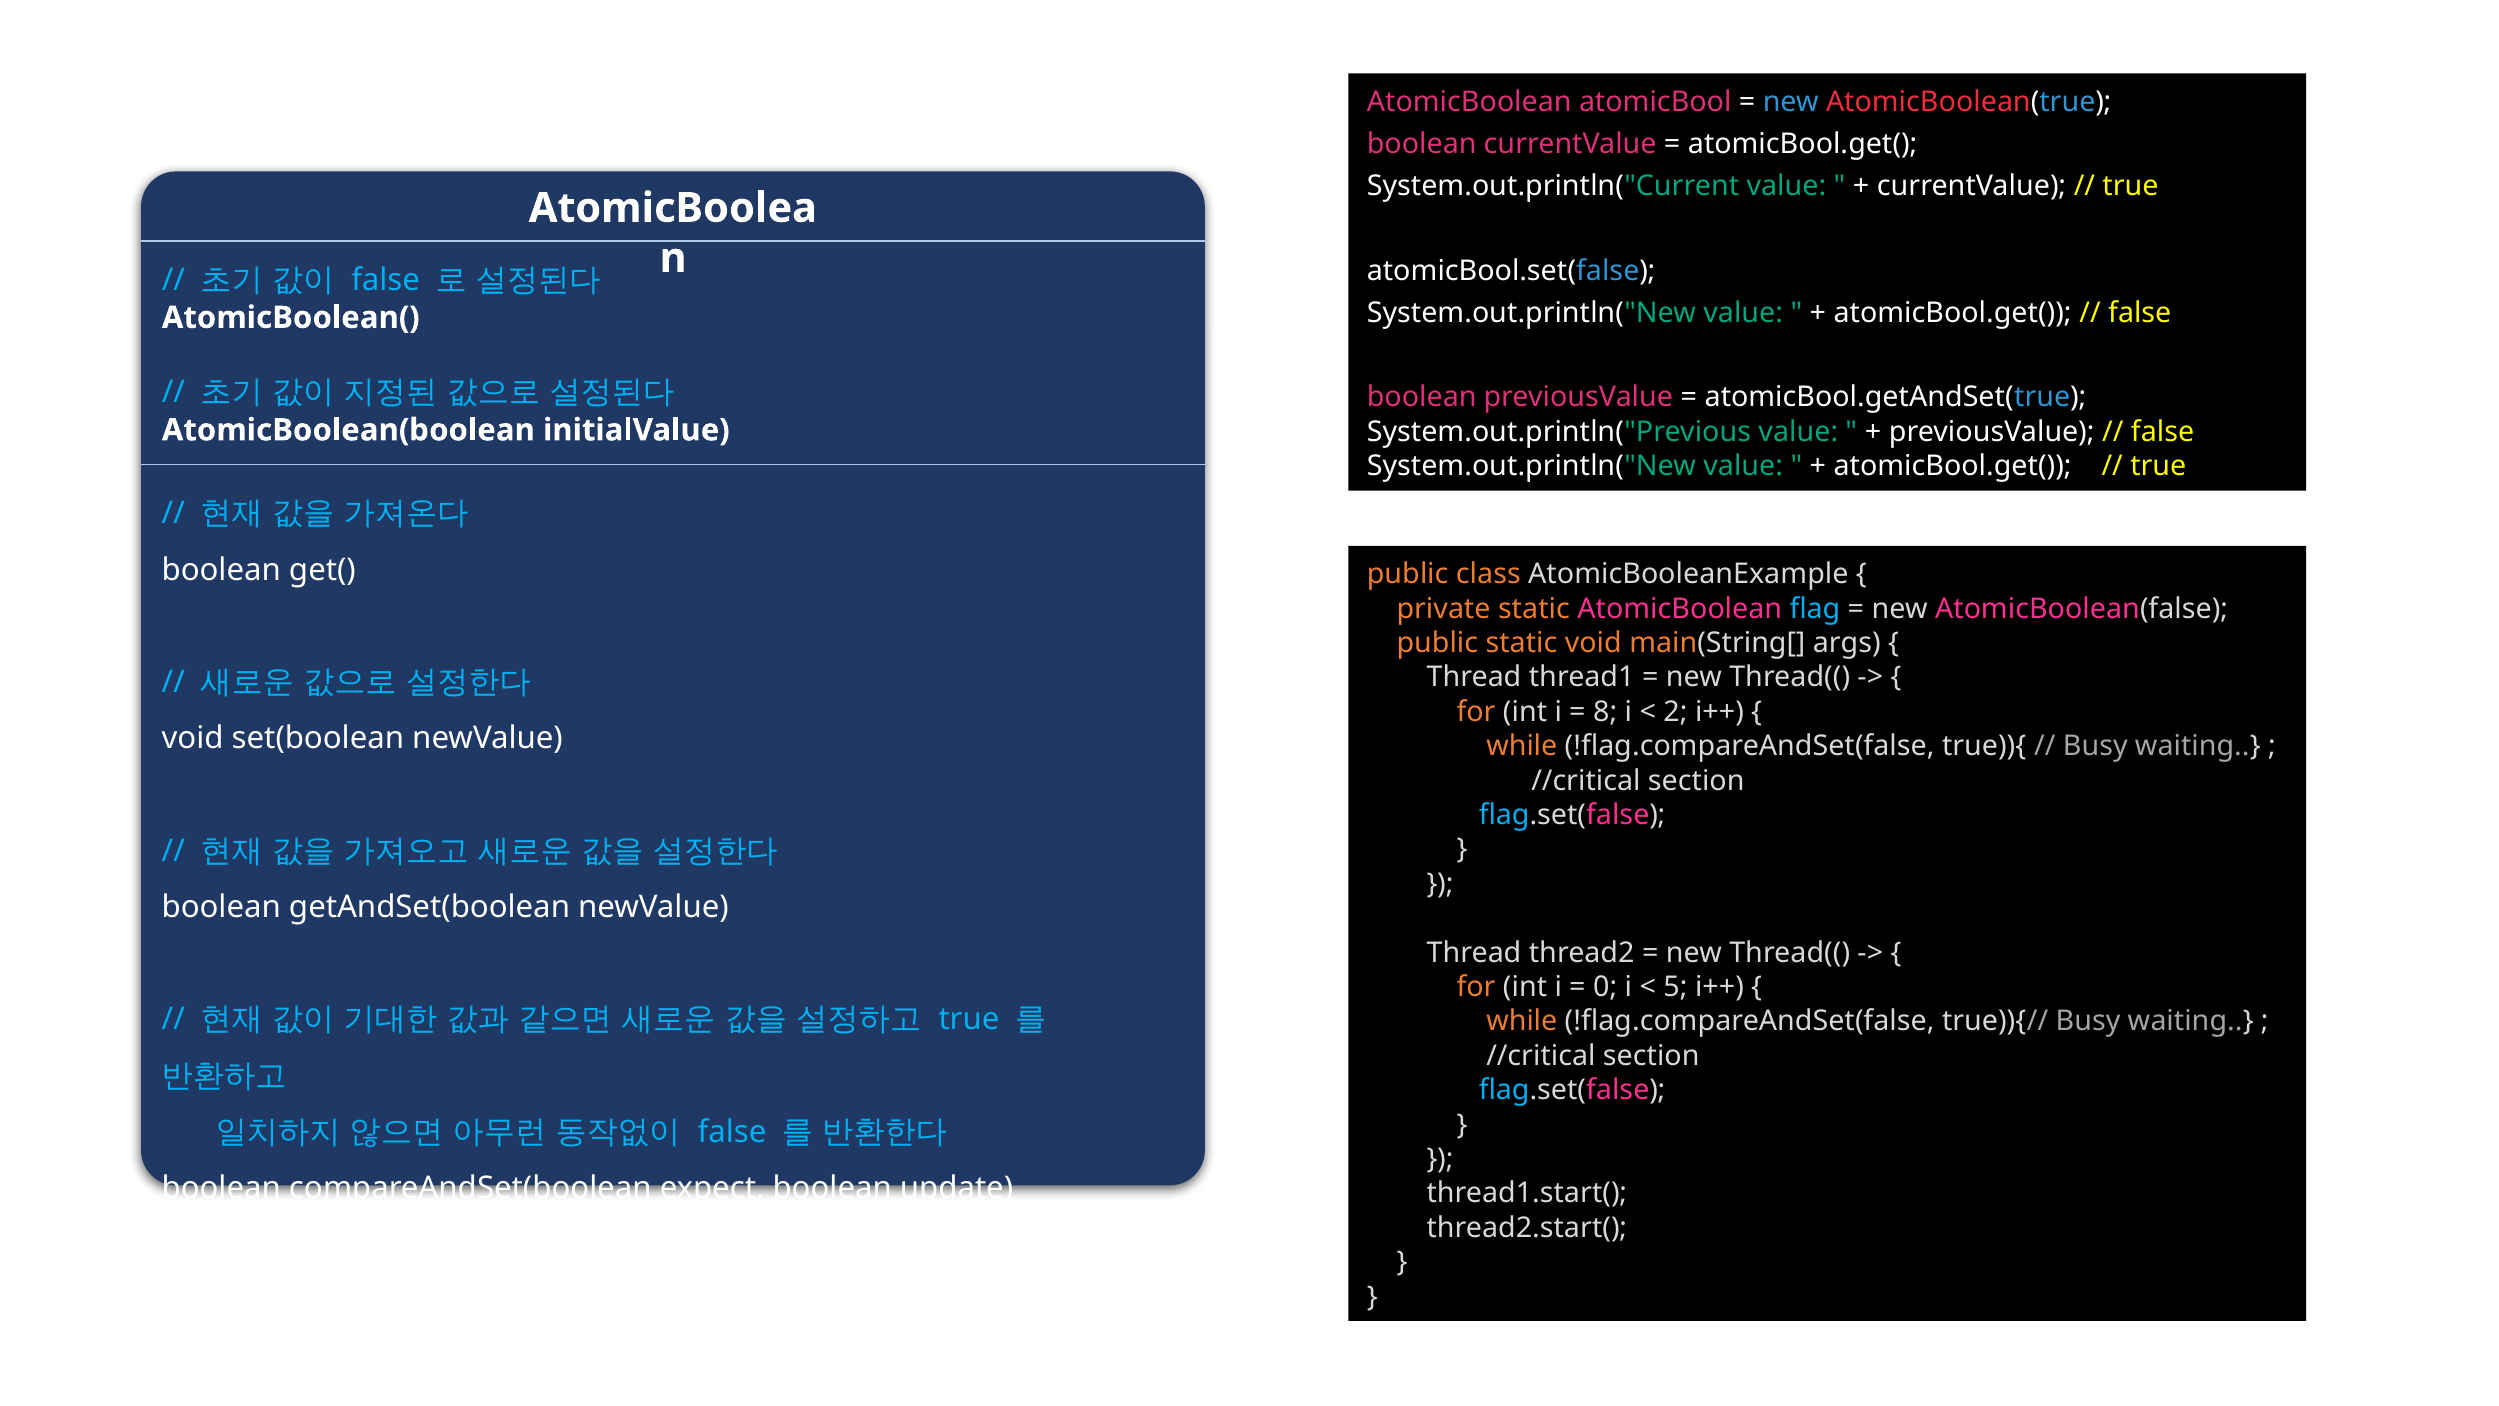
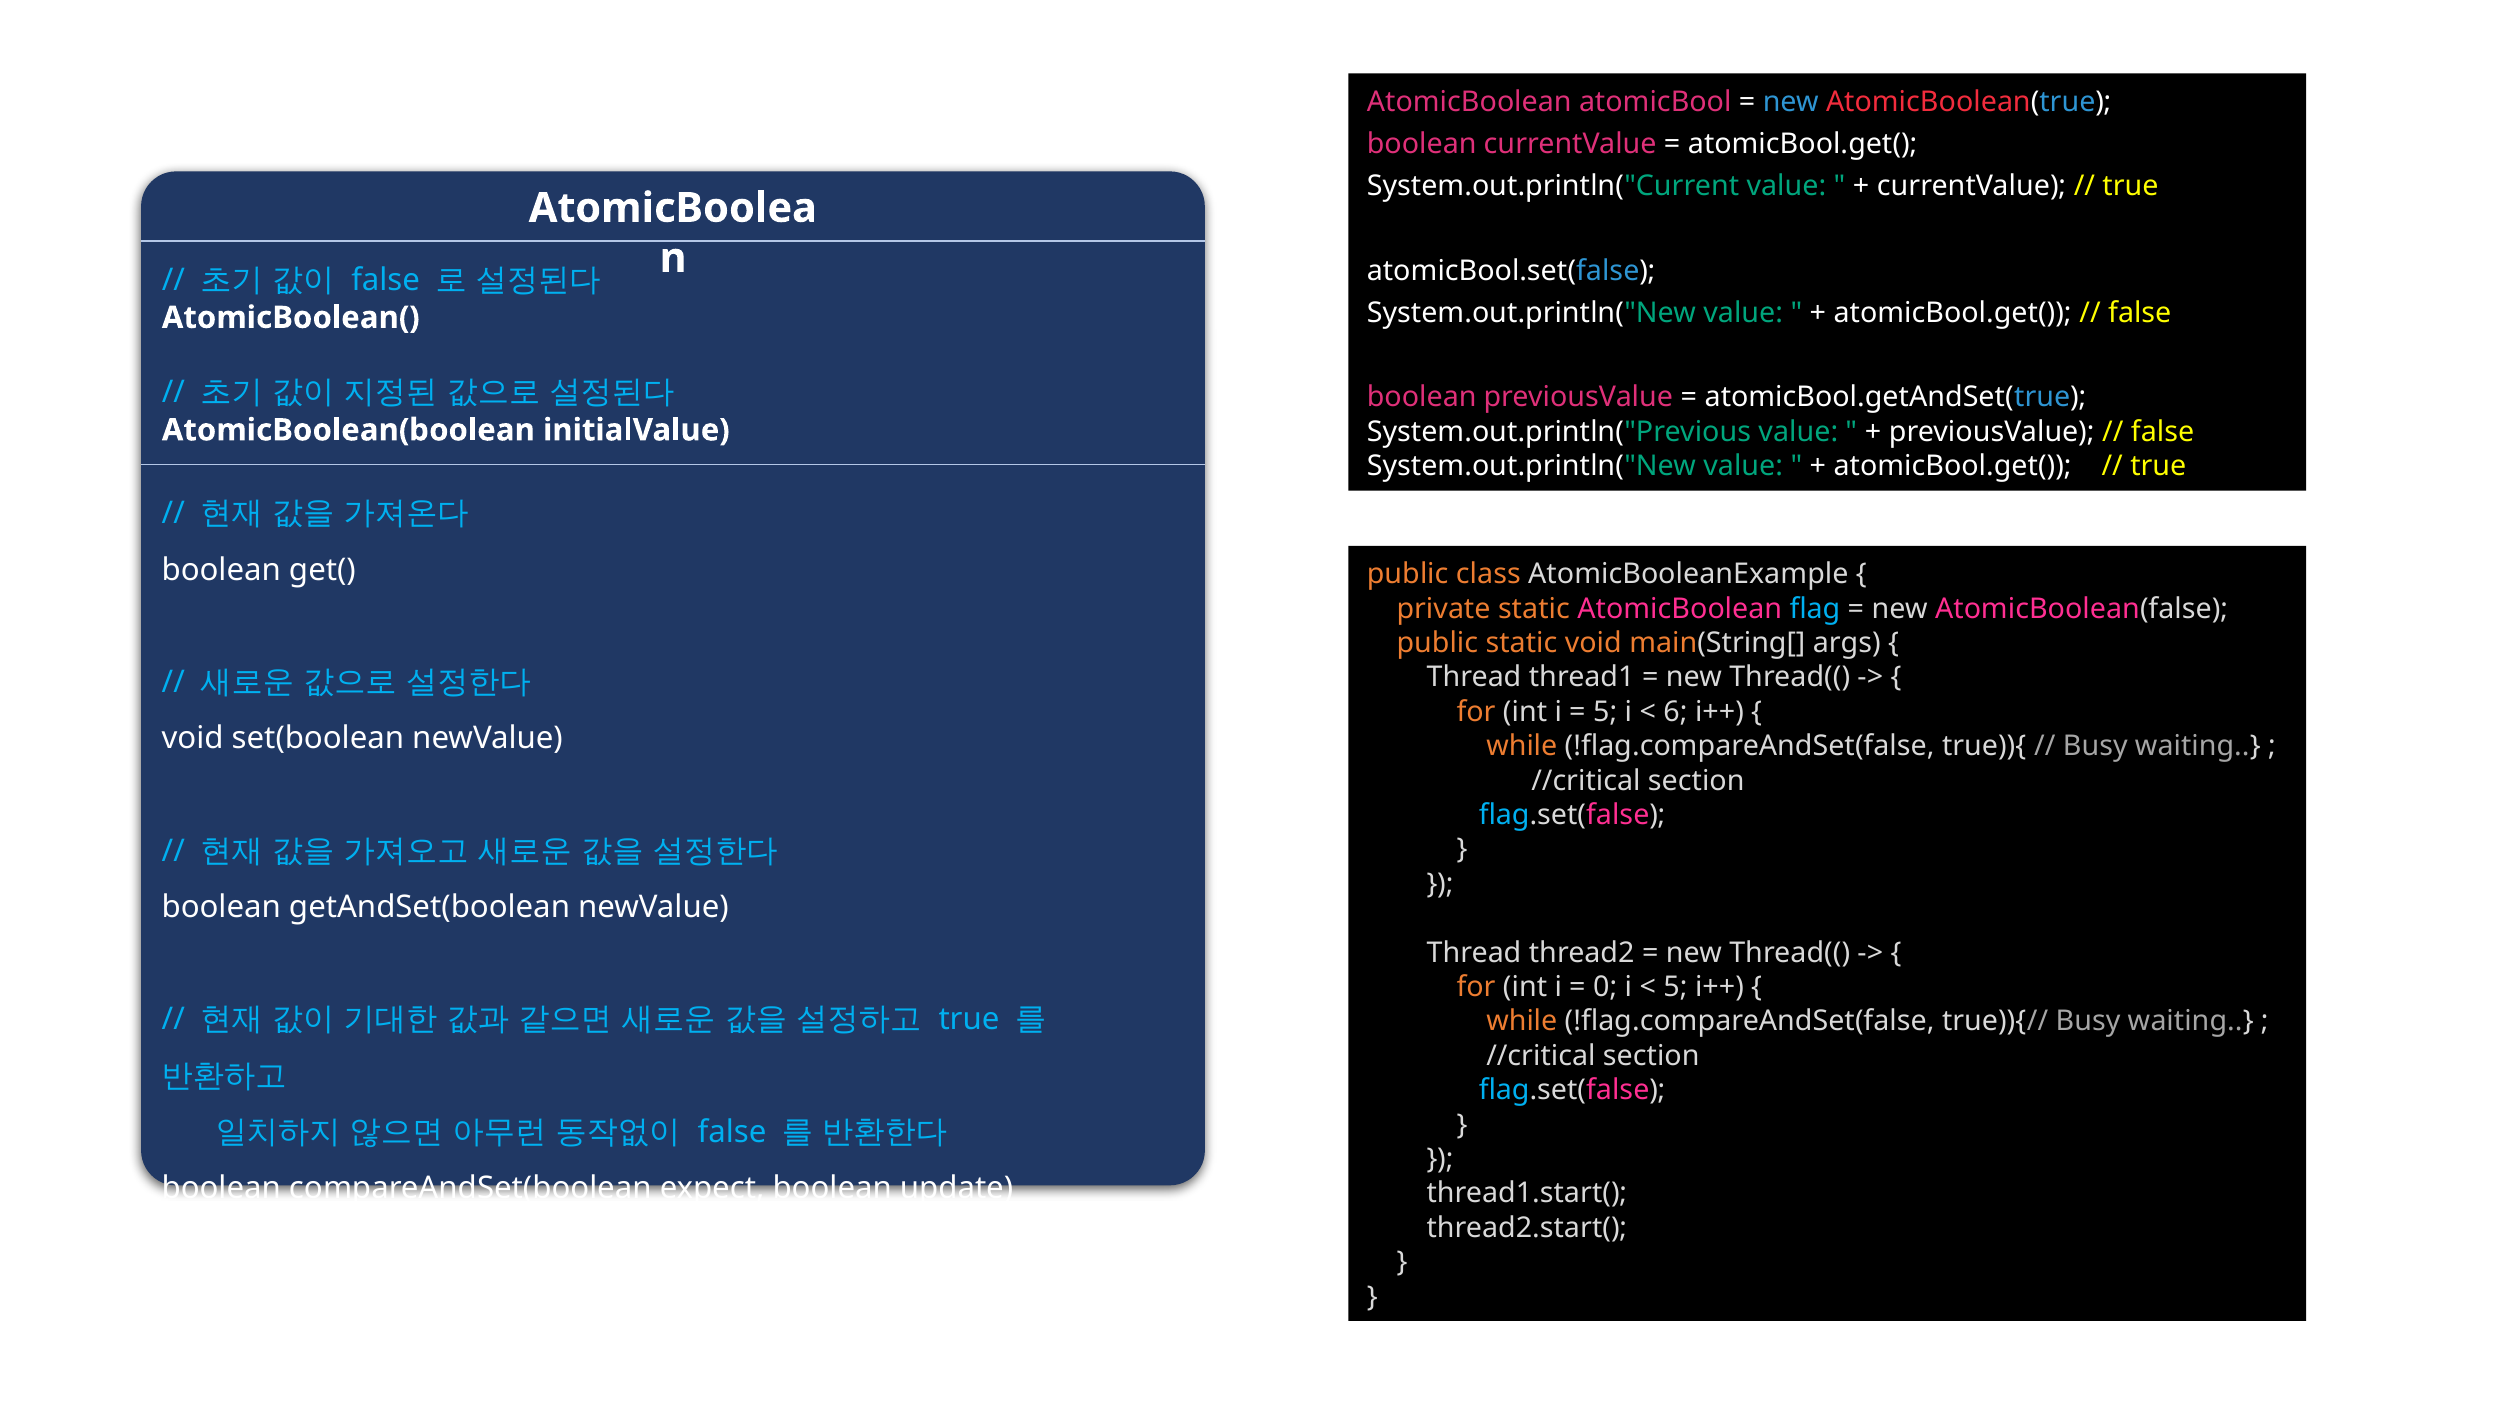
8: 8 -> 5 (1605, 712)
2: 2 -> 6 (1675, 712)
